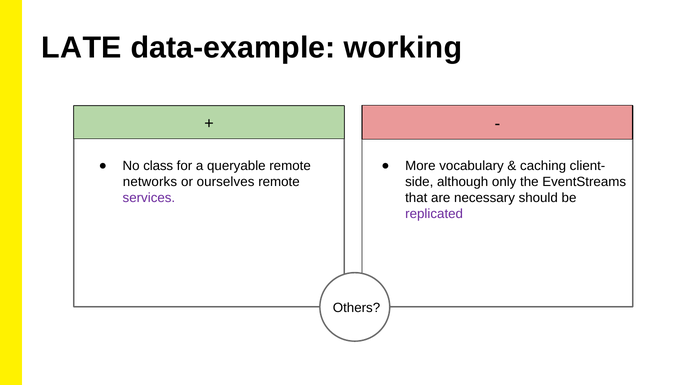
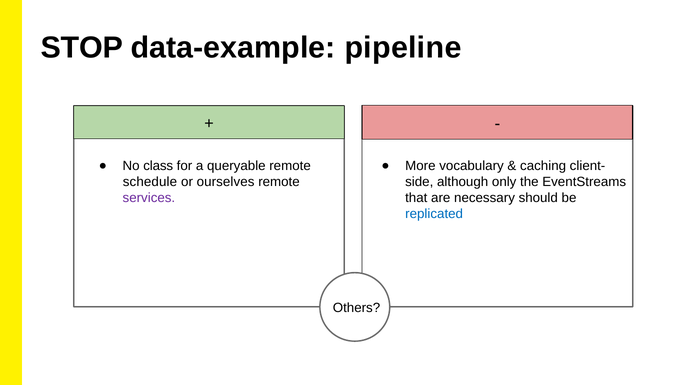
LATE: LATE -> STOP (82, 48)
working: working -> pipeline (403, 48)
networks: networks -> schedule (150, 182)
replicated colour: purple -> blue (434, 214)
